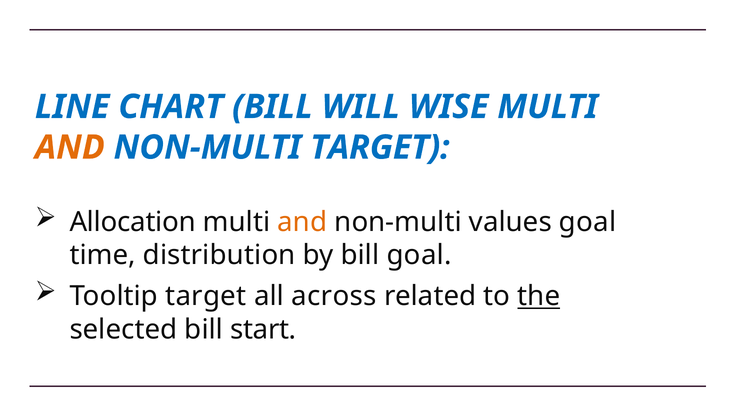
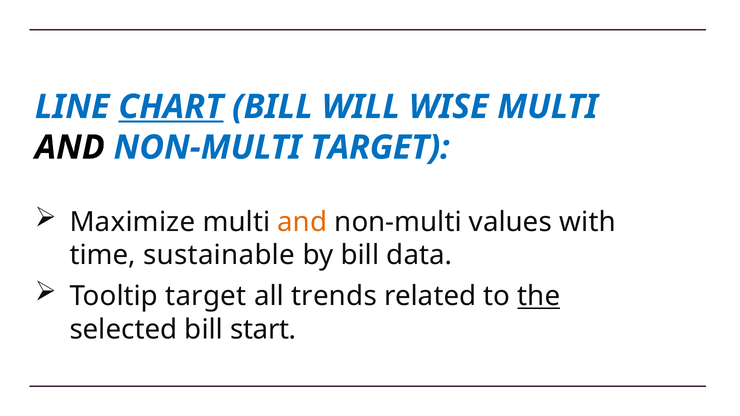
CHART underline: none -> present (171, 107)
AND colour: orange -> black (70, 148)
Allocation: Allocation -> Maximize (132, 222)
values goal: goal -> with (588, 222)
distribution: distribution -> sustainable (219, 255)
bill goal: goal -> data (419, 255)
across: across -> trends (334, 296)
